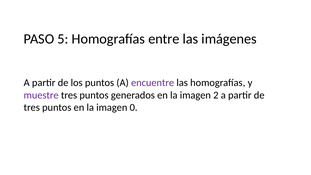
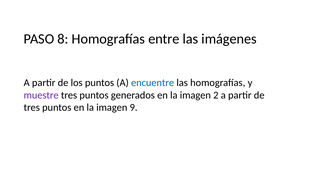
5: 5 -> 8 (63, 39)
encuentre colour: purple -> blue (153, 83)
0: 0 -> 9 (134, 108)
